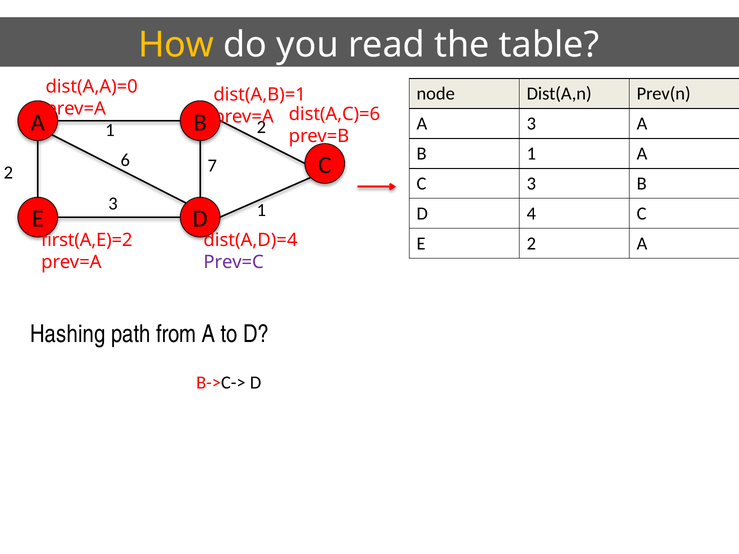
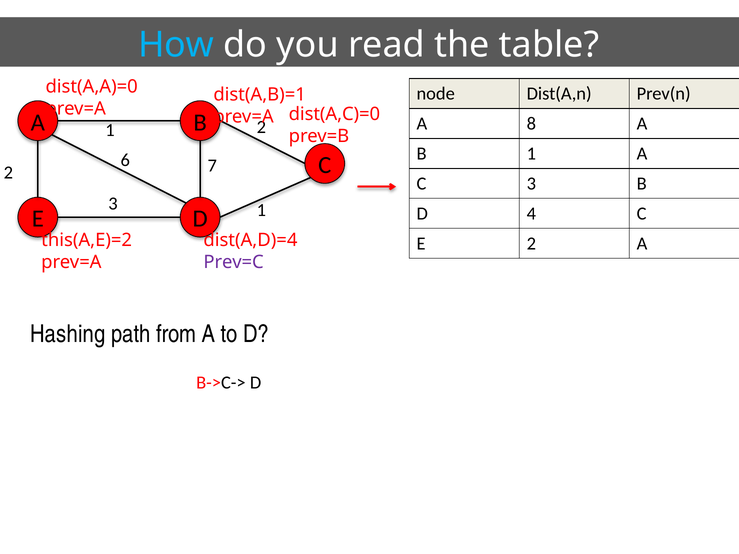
How colour: yellow -> light blue (176, 45)
dist(A,C)=6: dist(A,C)=6 -> dist(A,C)=0 (334, 114)
A 3: 3 -> 8 (531, 124)
first(A,E)=2: first(A,E)=2 -> this(A,E)=2 (87, 240)
